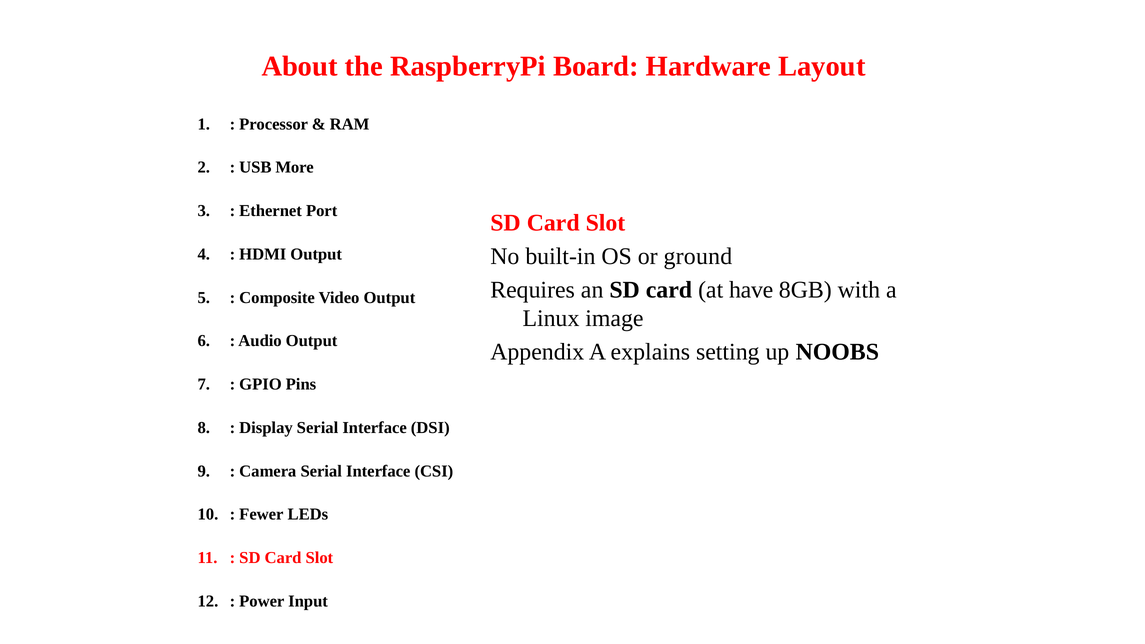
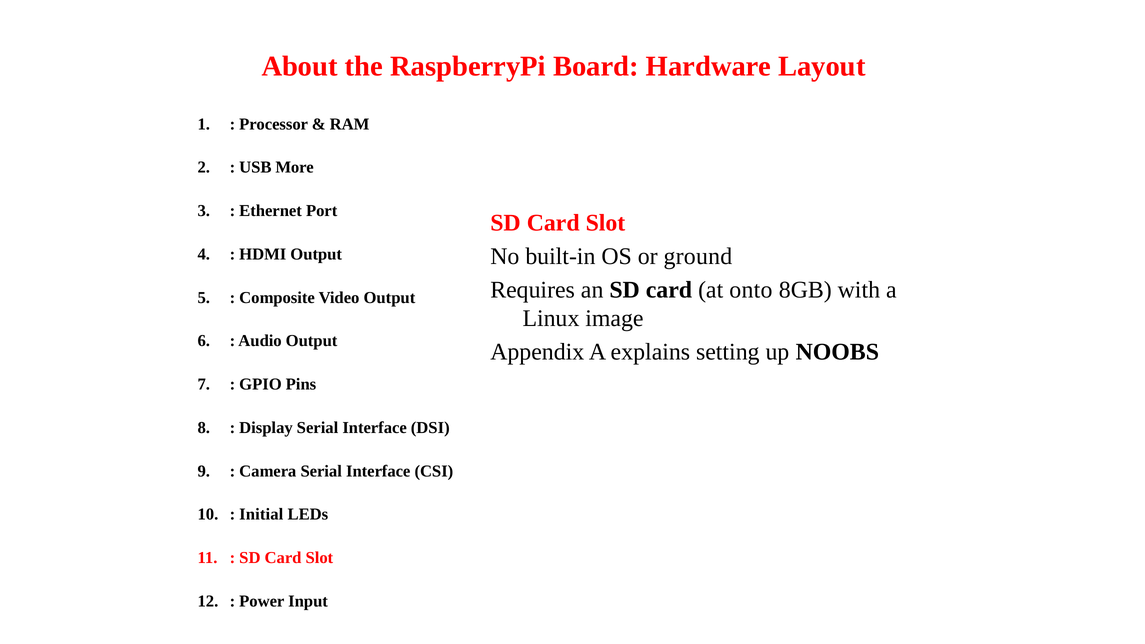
have: have -> onto (751, 290)
Fewer: Fewer -> Initial (261, 514)
